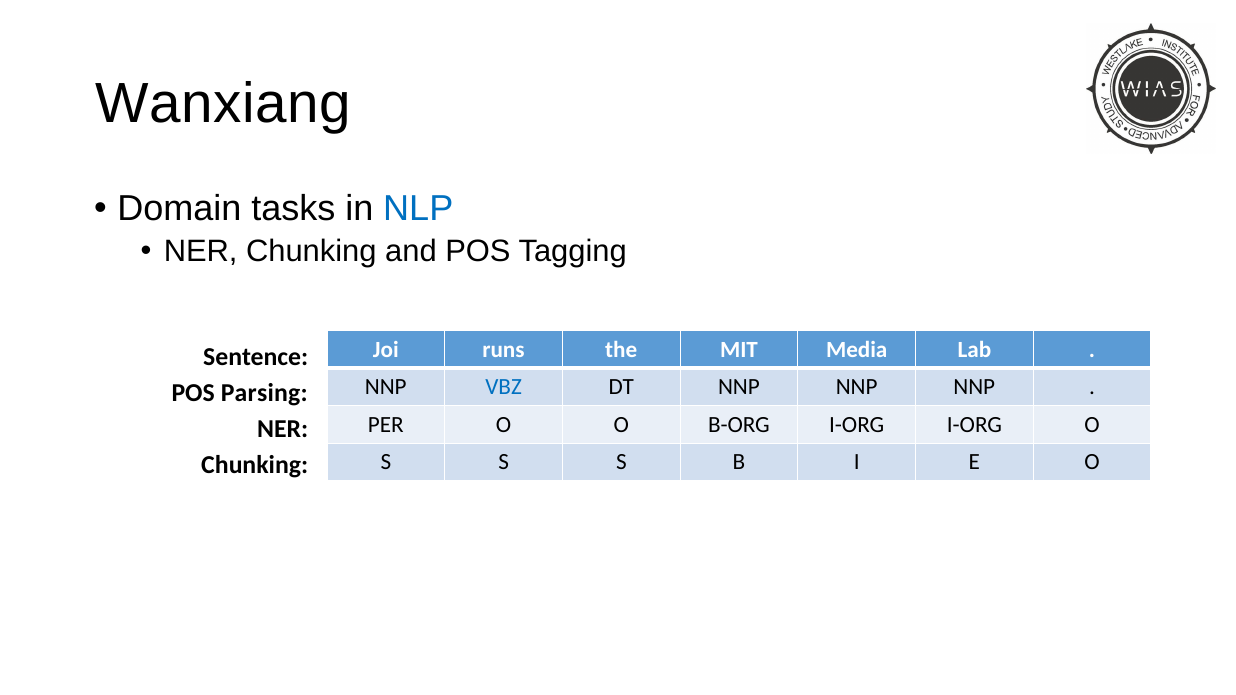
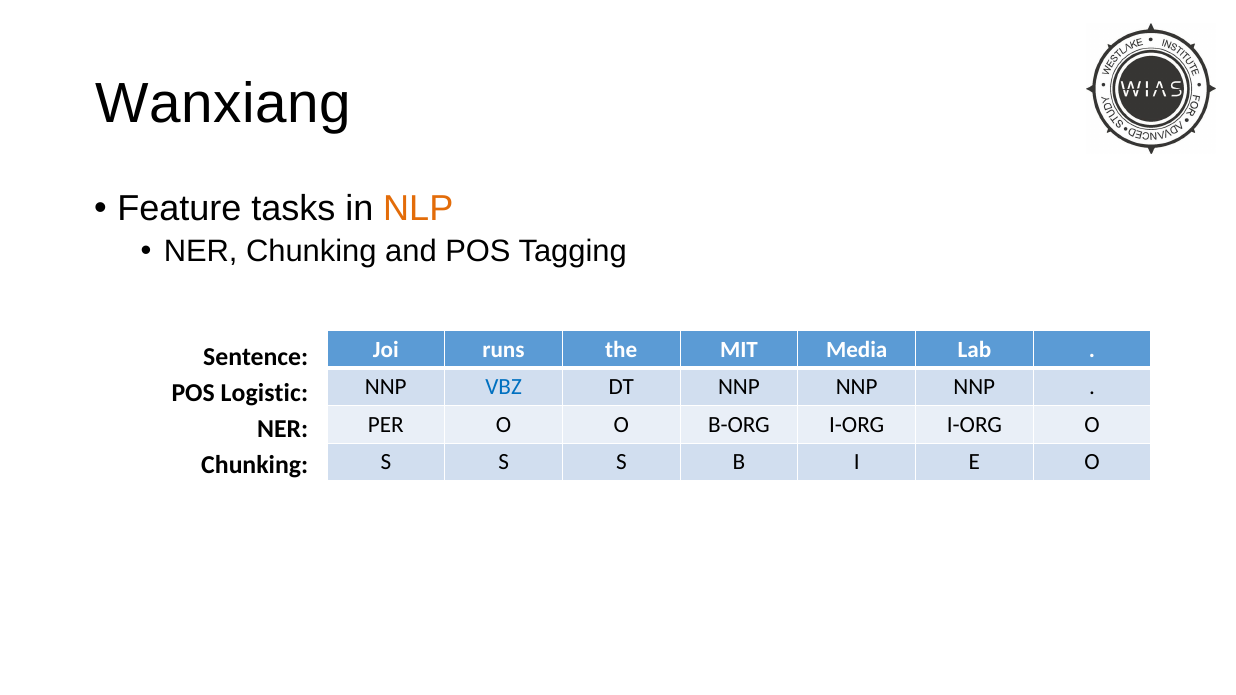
Domain: Domain -> Feature (179, 209)
NLP colour: blue -> orange (418, 209)
Parsing: Parsing -> Logistic (264, 393)
